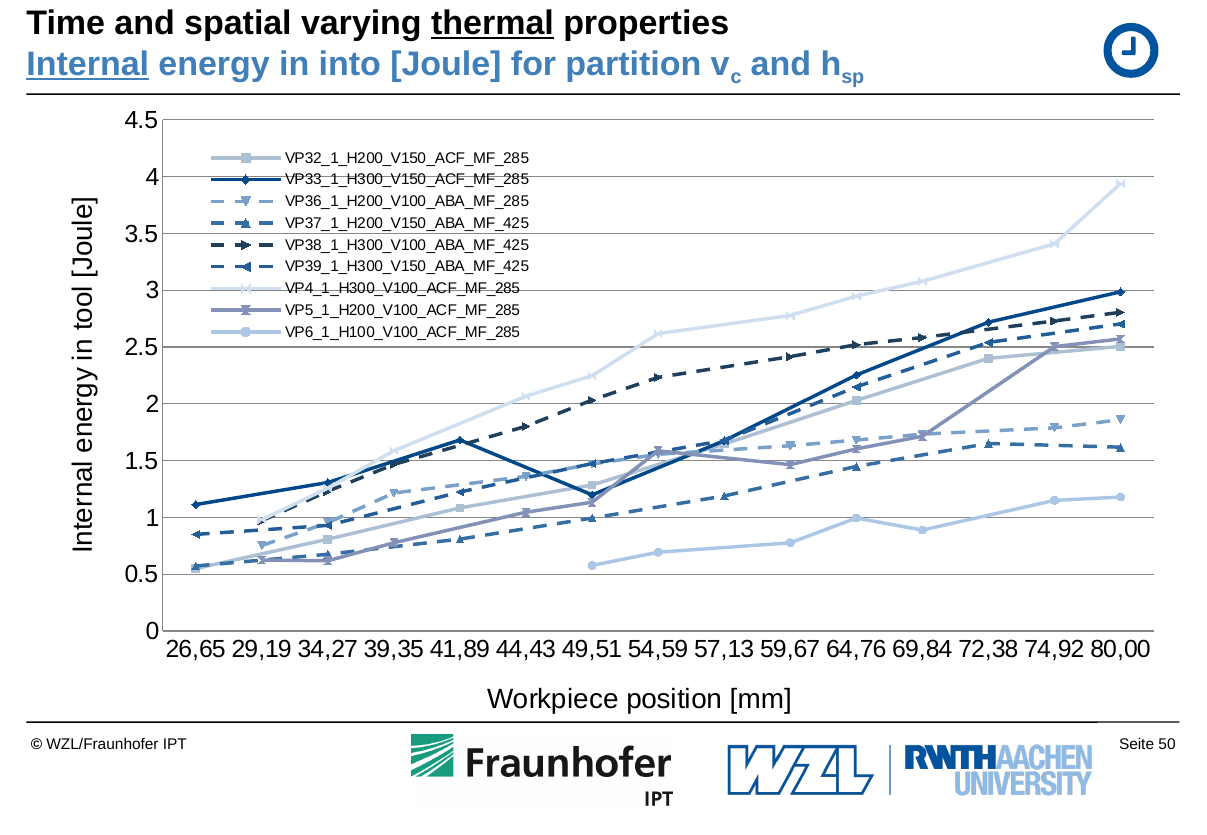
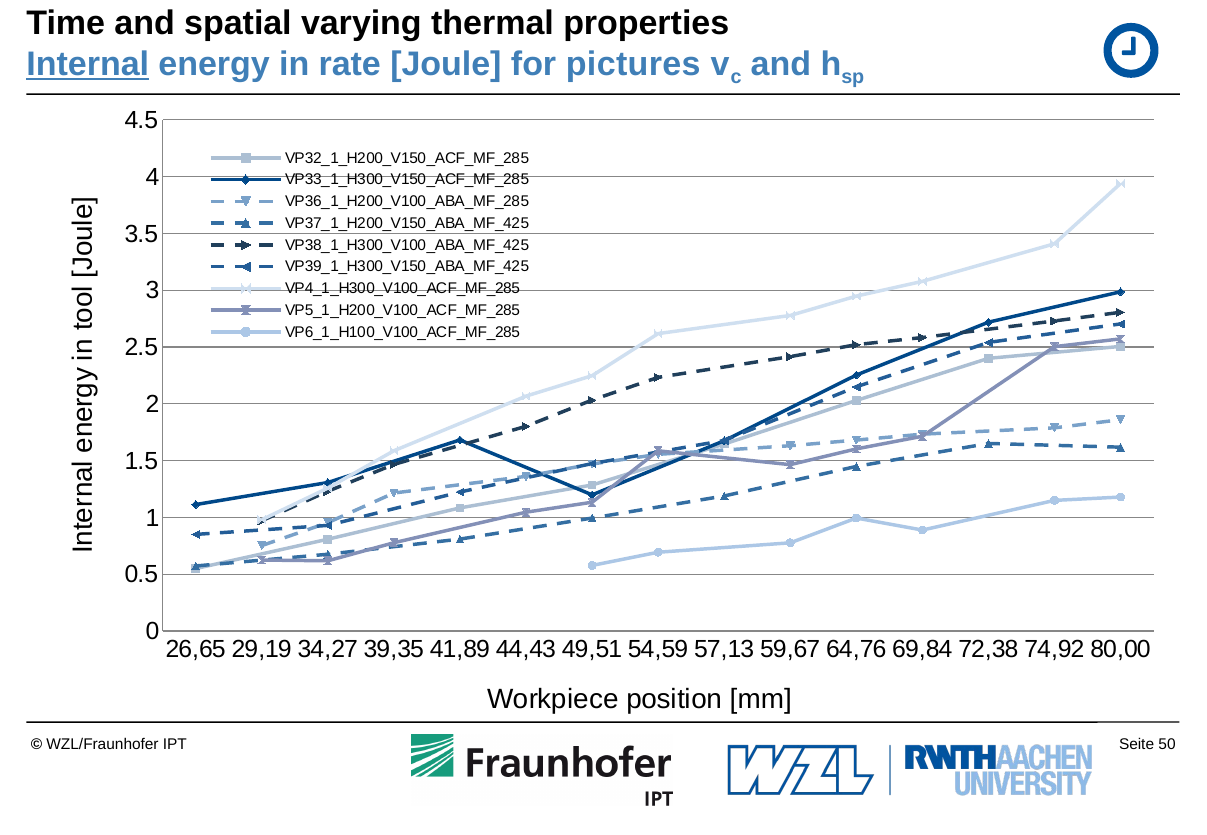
thermal underline: present -> none (493, 23)
into: into -> rate (350, 64)
partition: partition -> pictures (633, 64)
